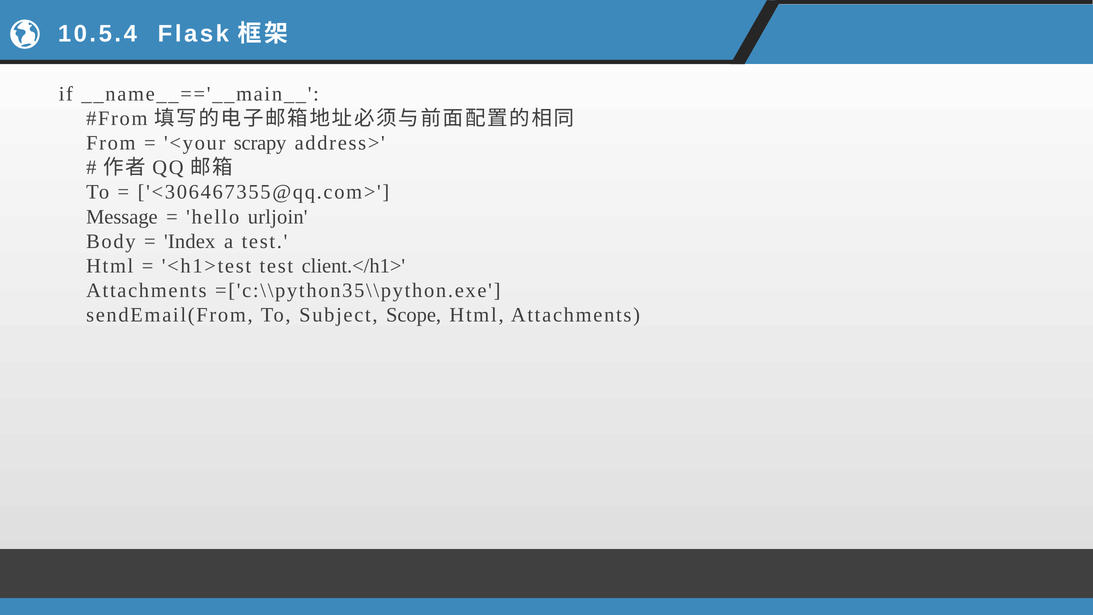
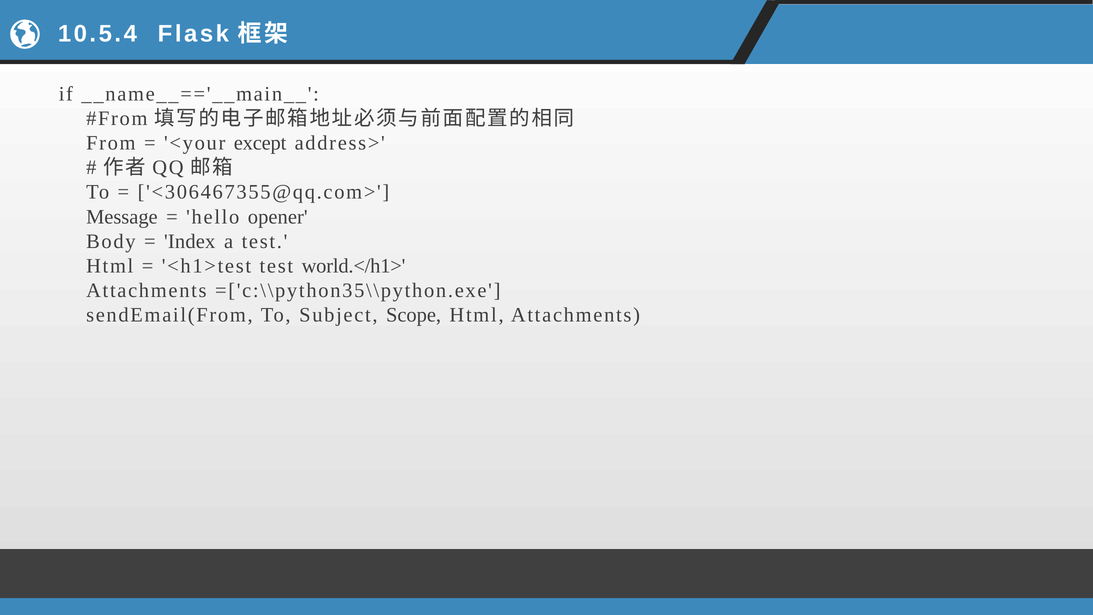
scrapy: scrapy -> except (260, 143)
urljoin: urljoin -> opener (278, 217)
client.</h1>: client.</h1> -> world.</h1> (353, 266)
